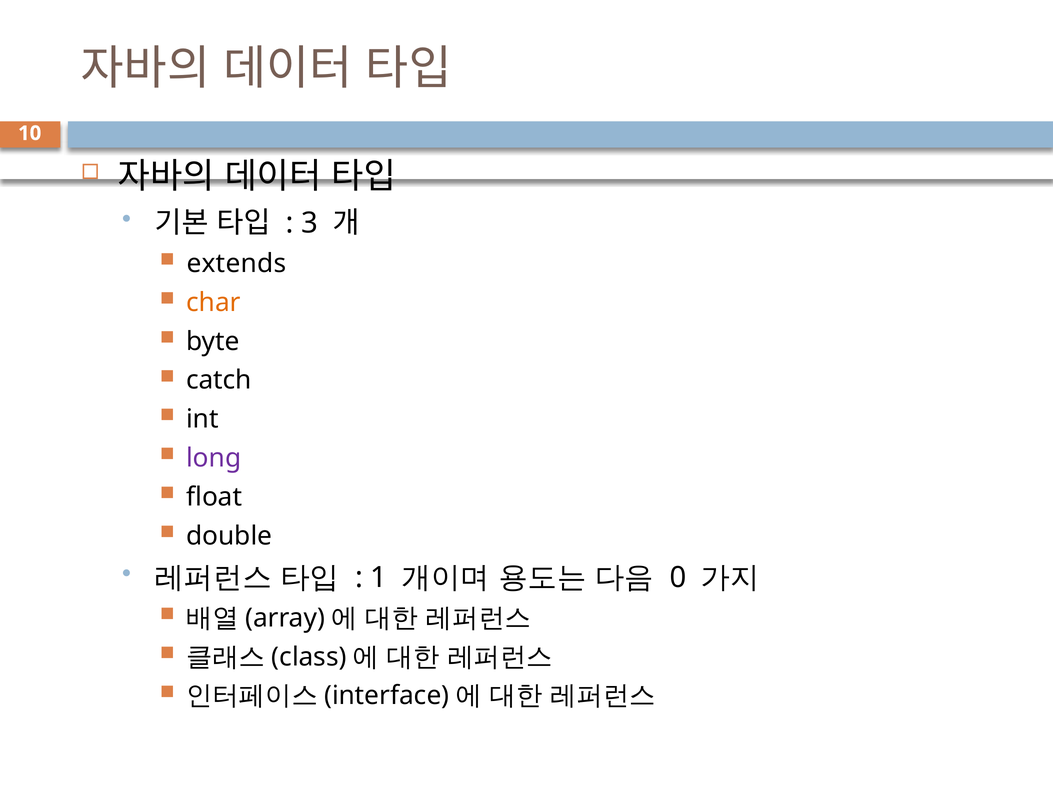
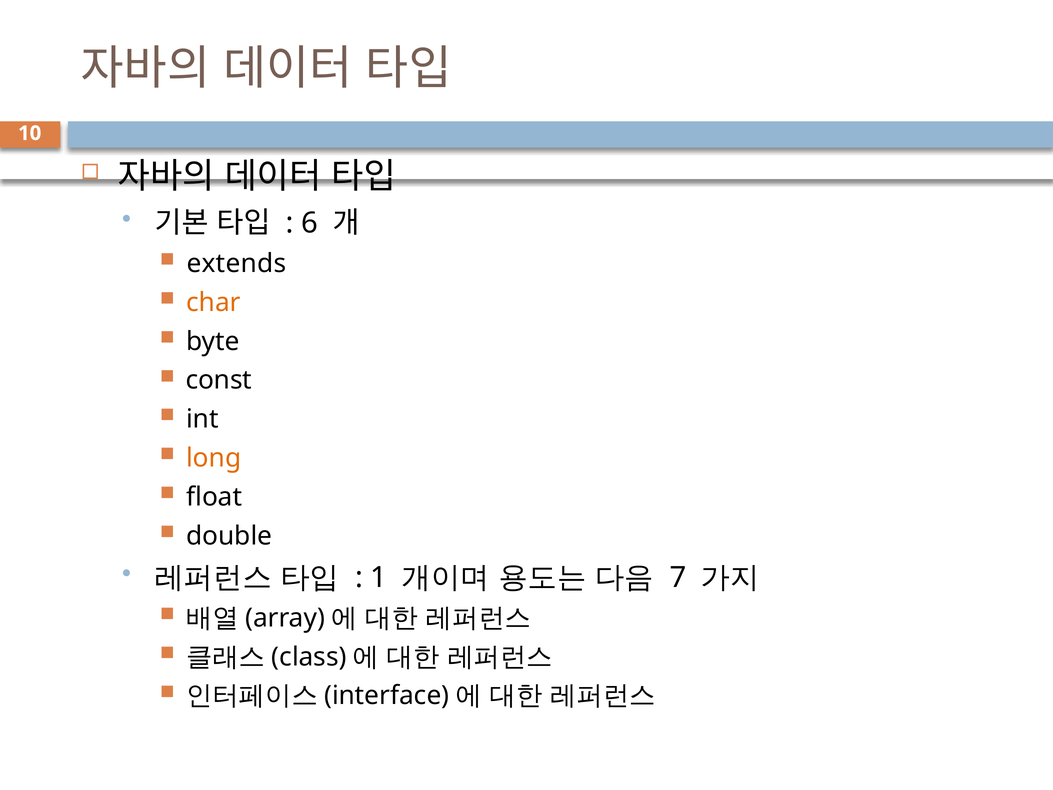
3: 3 -> 6 (310, 223)
catch: catch -> const (219, 380)
long colour: purple -> orange (214, 458)
0: 0 -> 7 (678, 577)
